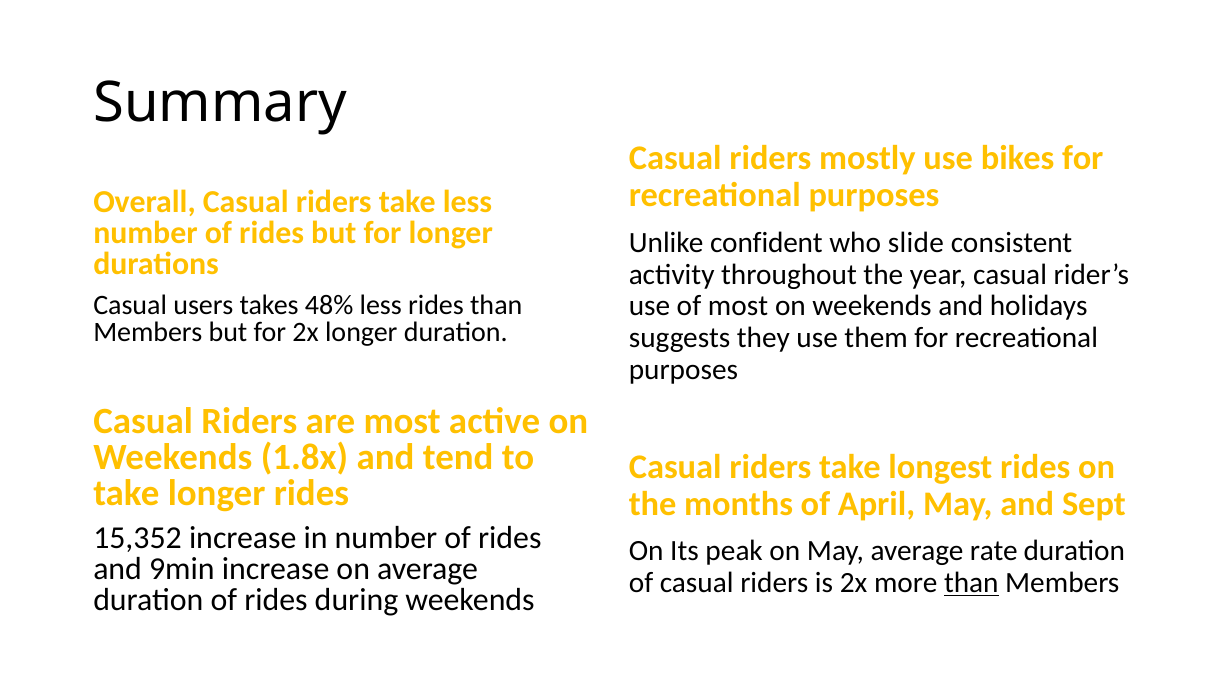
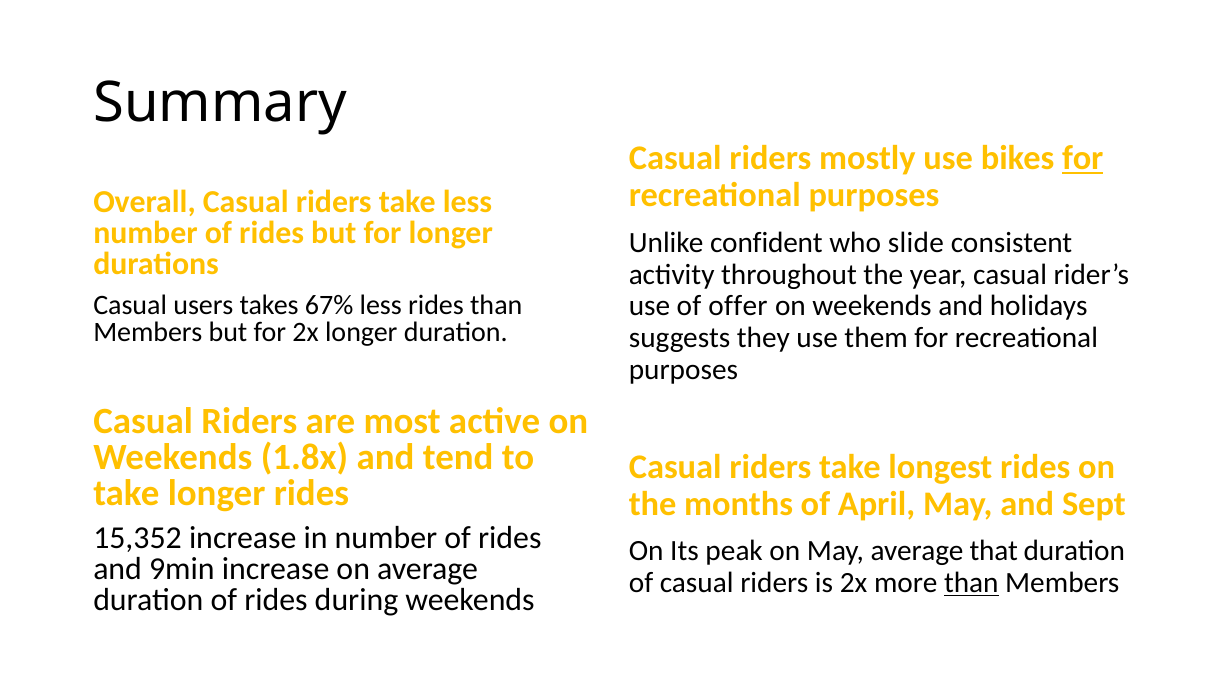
for underline: none -> present (1083, 158)
48%: 48% -> 67% (329, 305)
of most: most -> offer (738, 306)
rate: rate -> that (994, 551)
